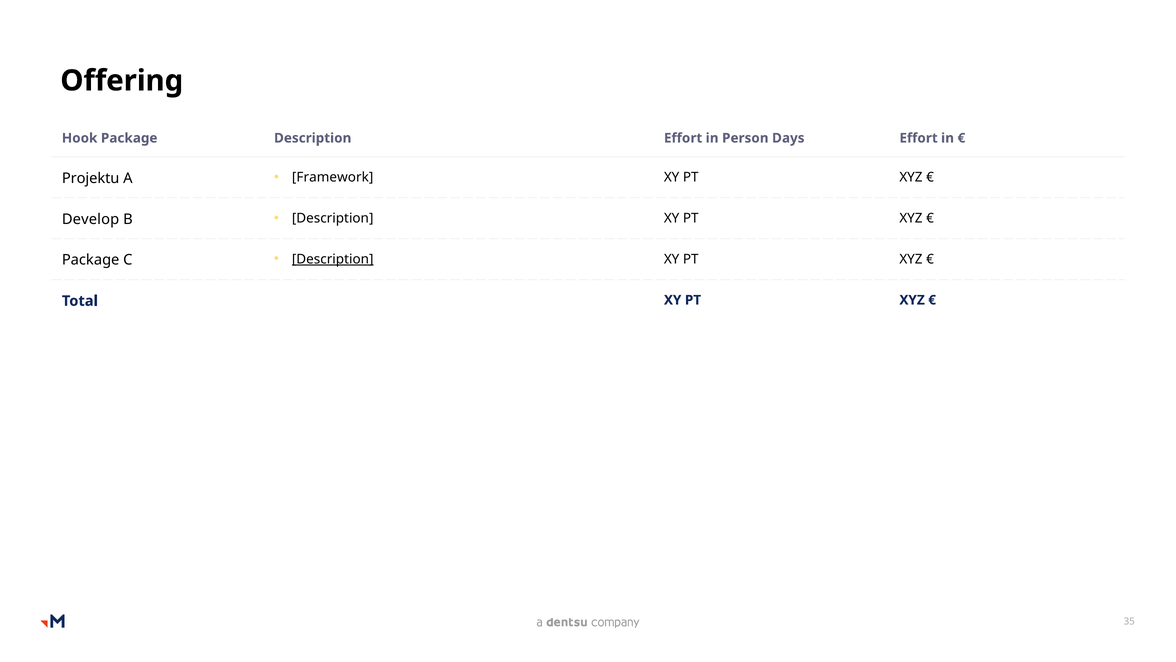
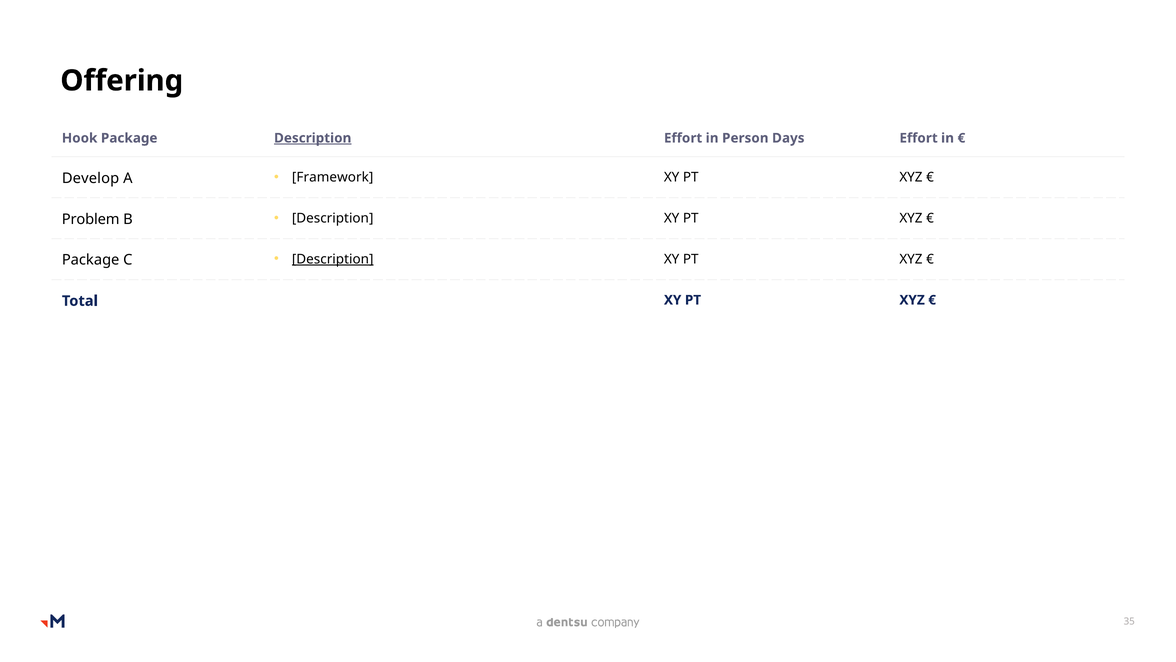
Description underline: none -> present (313, 138)
Projektu: Projektu -> Develop (91, 178)
Develop: Develop -> Problem (91, 219)
